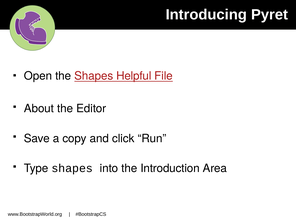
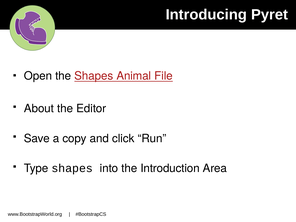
Helpful: Helpful -> Animal (134, 76)
